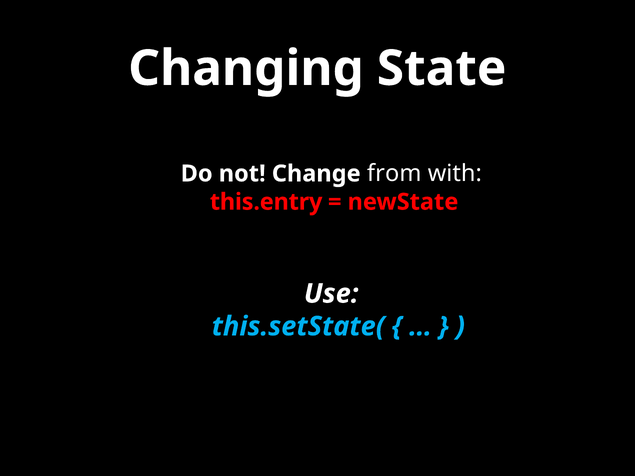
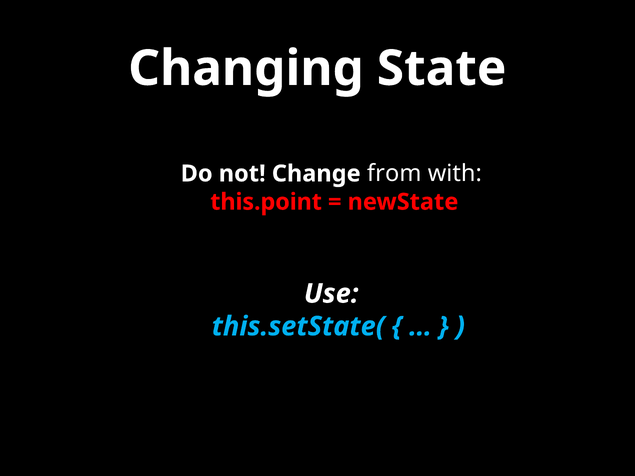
this.entry: this.entry -> this.point (266, 202)
